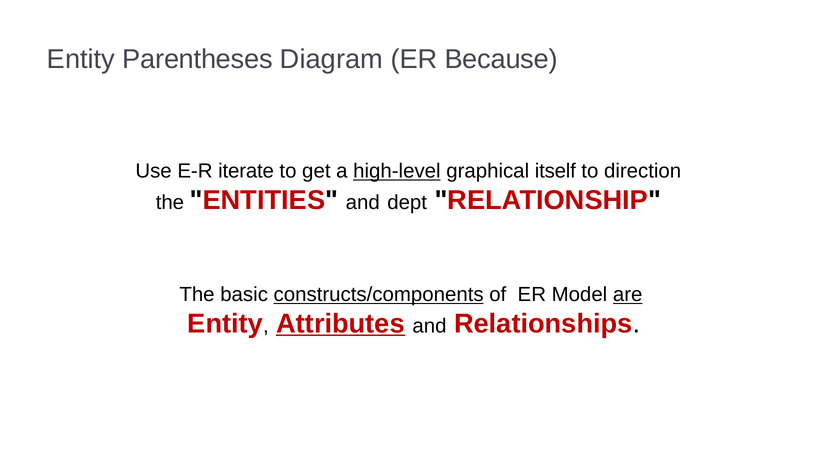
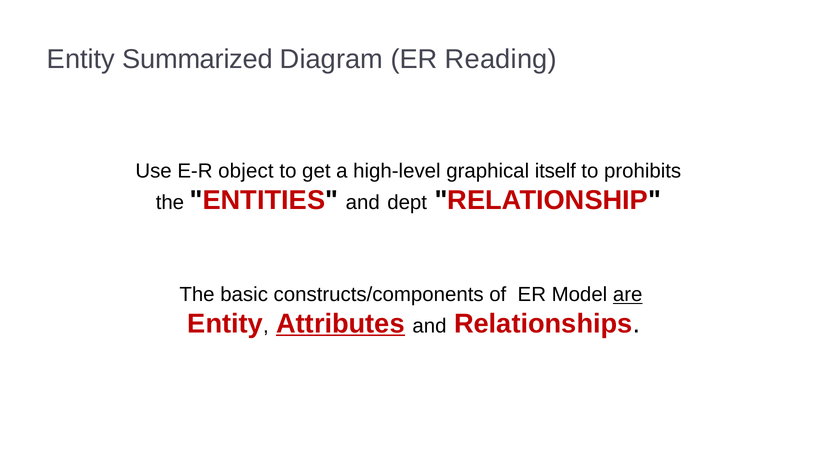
Parentheses: Parentheses -> Summarized (198, 59)
Because: Because -> Reading (501, 59)
iterate: iterate -> object (246, 171)
high-level underline: present -> none (397, 171)
direction: direction -> prohibits (643, 171)
constructs/components underline: present -> none (379, 295)
